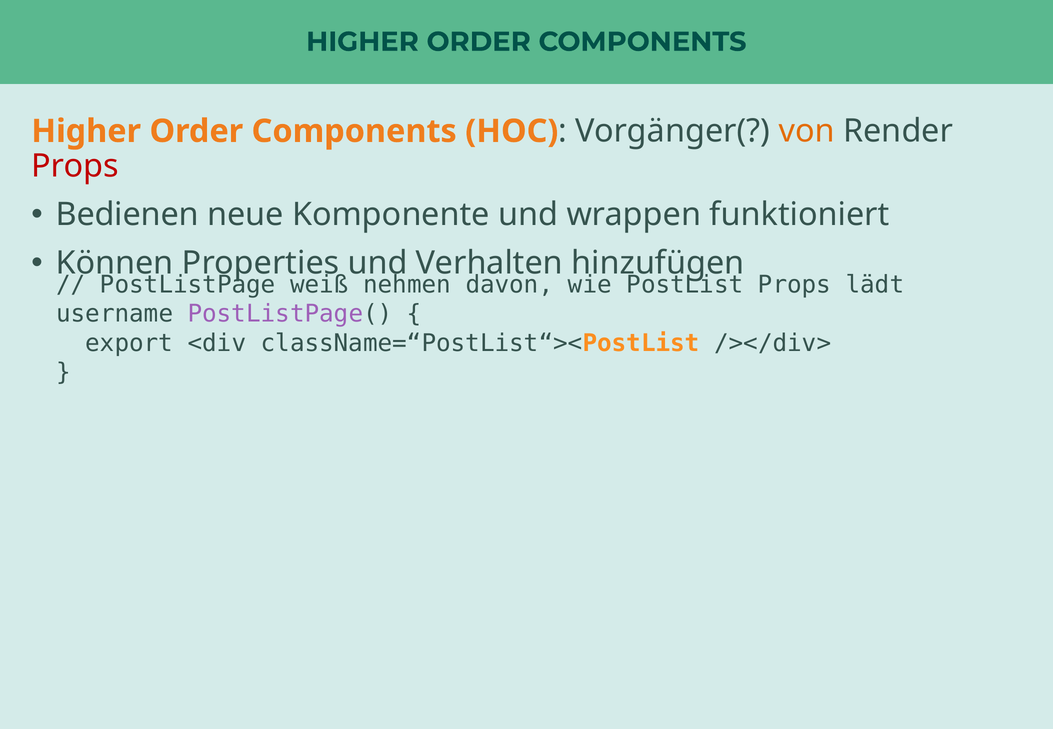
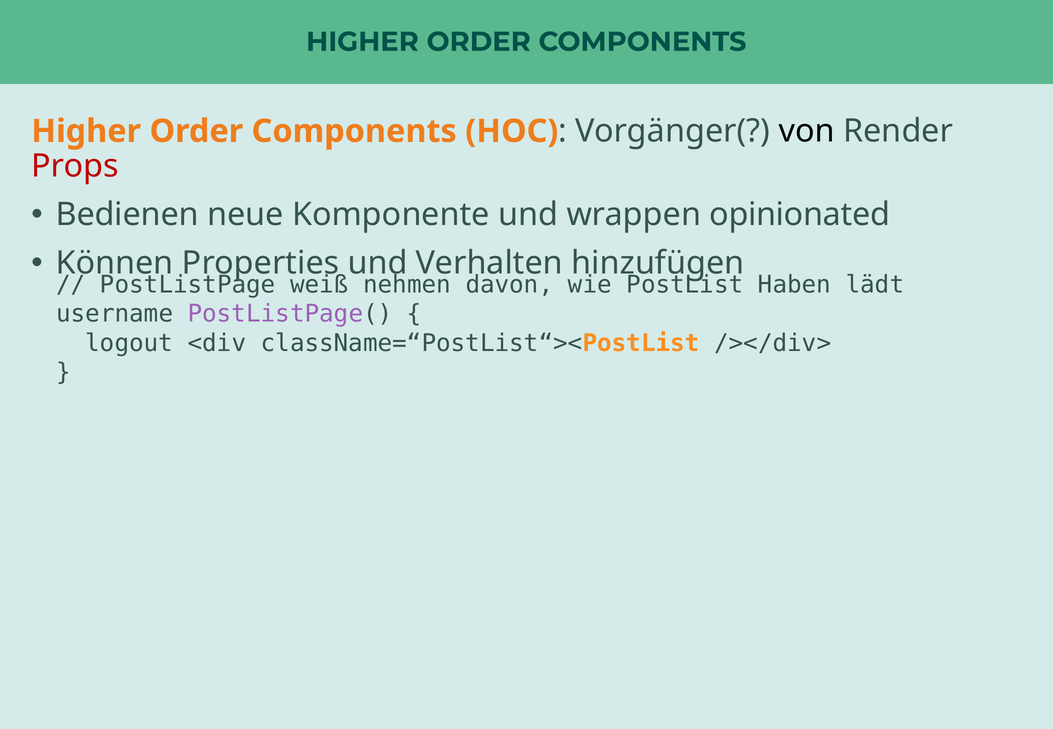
von colour: orange -> black (807, 131)
funktioniert: funktioniert -> opinionated (800, 215)
Props: Props -> Haben (794, 285)
export: export -> logout (129, 343)
